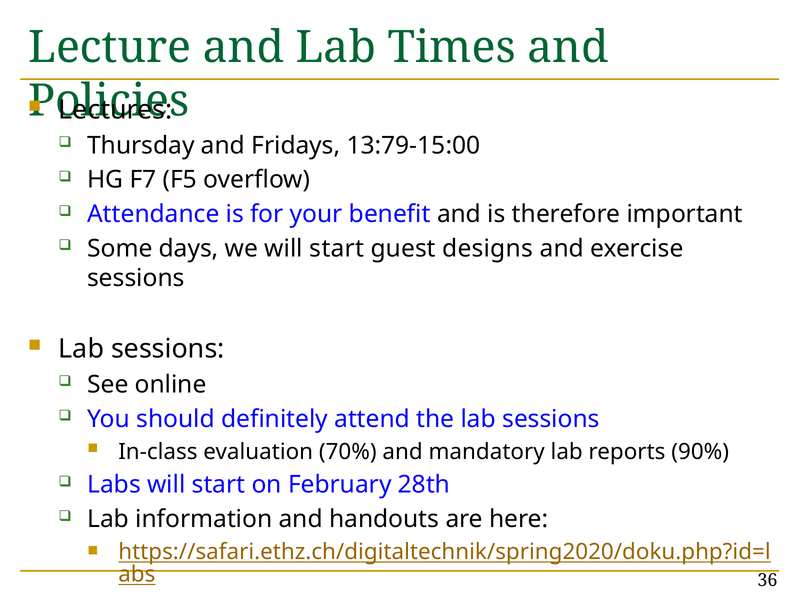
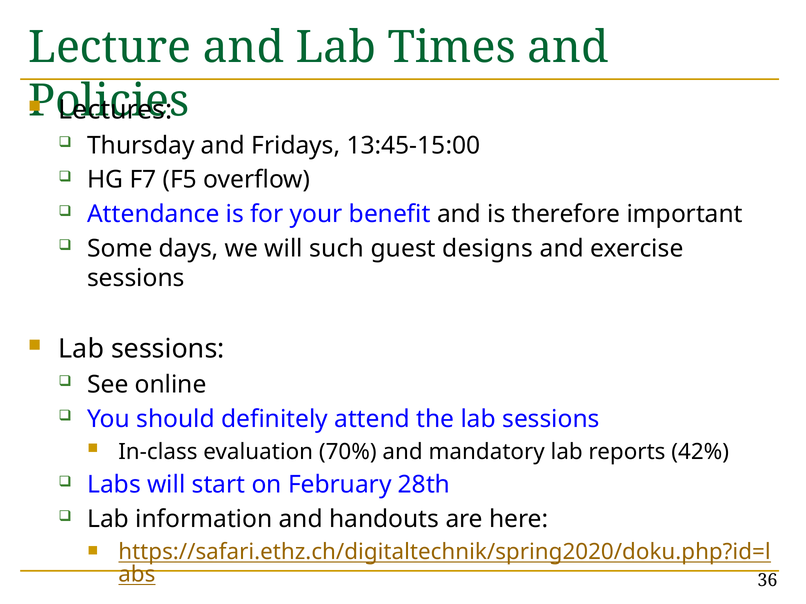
13:79-15:00: 13:79-15:00 -> 13:45-15:00 (413, 146)
we will start: start -> such (337, 249)
90%: 90% -> 42% (700, 452)
